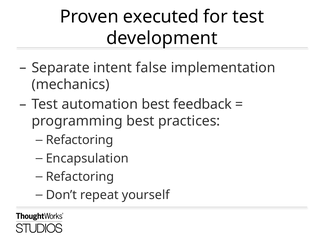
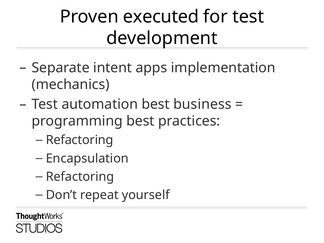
false: false -> apps (151, 68)
feedback: feedback -> business (202, 104)
